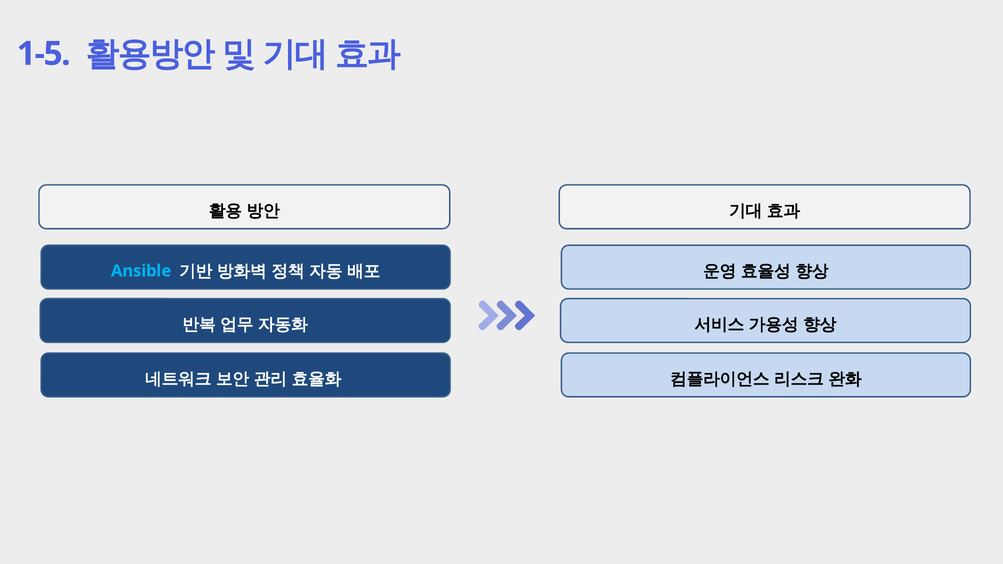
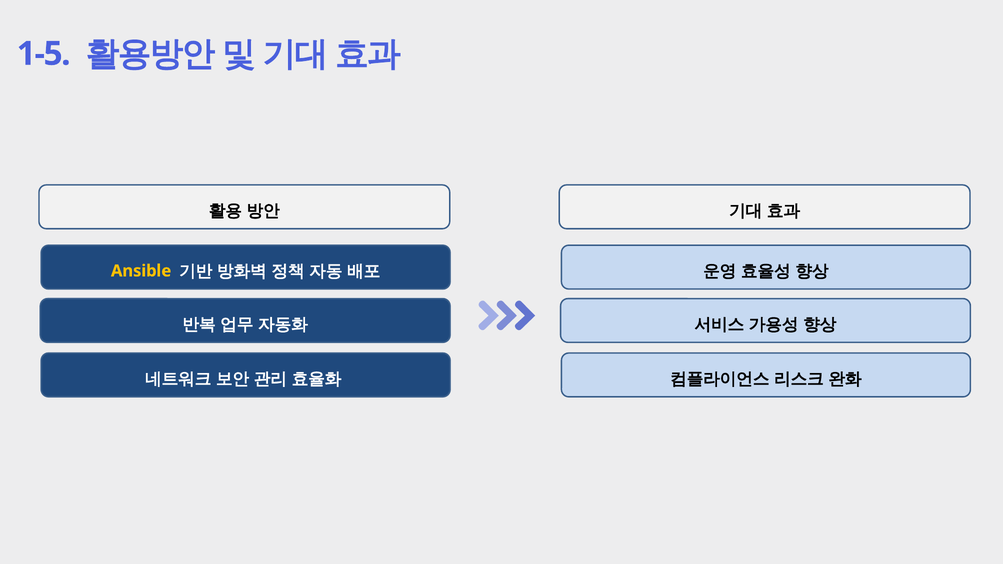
Ansible colour: light blue -> yellow (141, 271)
